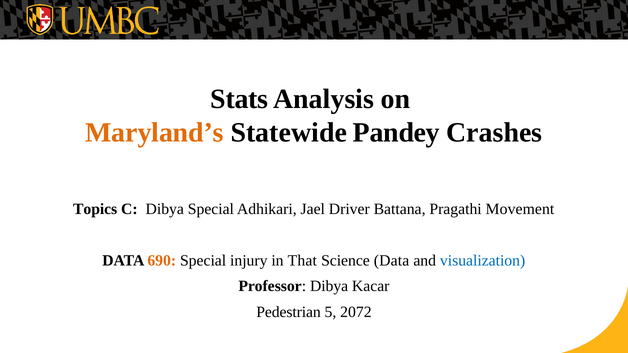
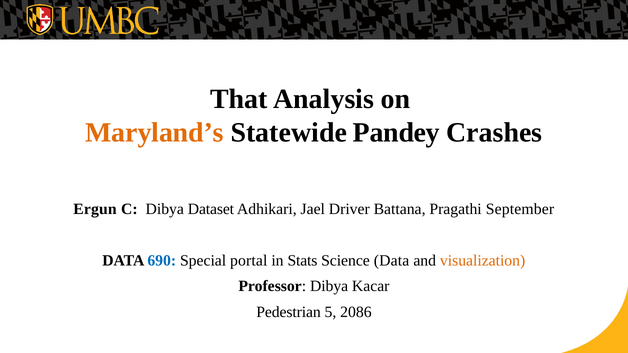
Stats: Stats -> That (239, 99)
Topics: Topics -> Ergun (95, 209)
Dibya Special: Special -> Dataset (211, 209)
Movement: Movement -> September (520, 209)
690 colour: orange -> blue (162, 261)
injury: injury -> portal (249, 261)
That: That -> Stats (302, 261)
visualization colour: blue -> orange (483, 261)
2072: 2072 -> 2086 (356, 312)
